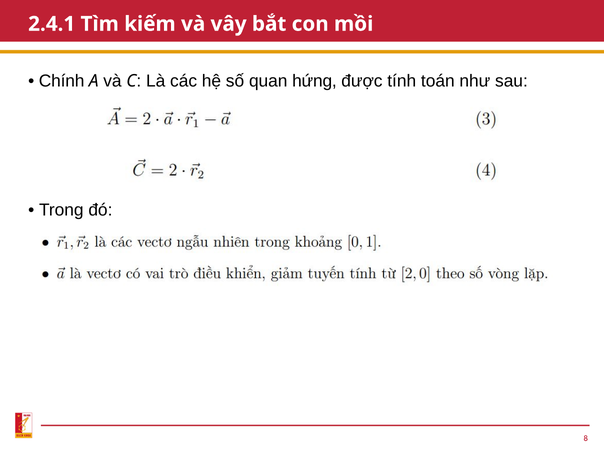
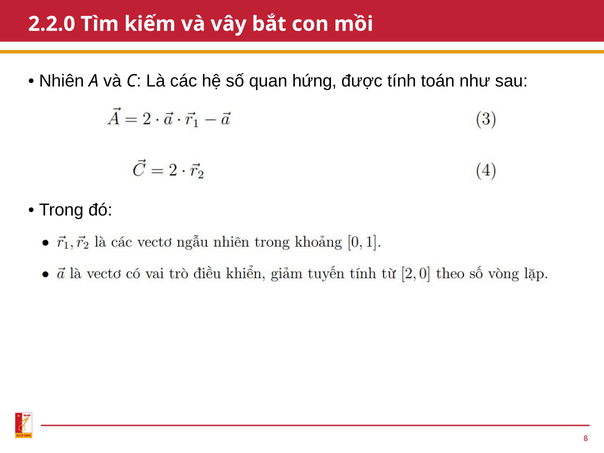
2.4.1: 2.4.1 -> 2.2.0 (52, 24)
Chính: Chính -> Nhiên (62, 81)
